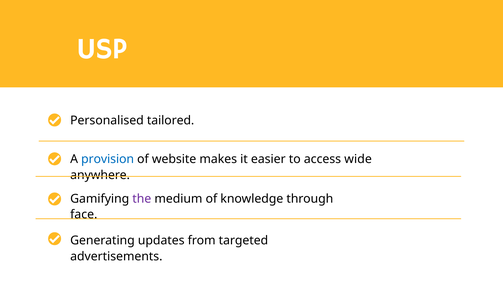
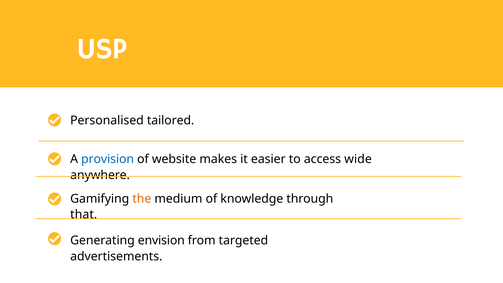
the colour: purple -> orange (142, 199)
face: face -> that (84, 215)
updates: updates -> envision (161, 240)
